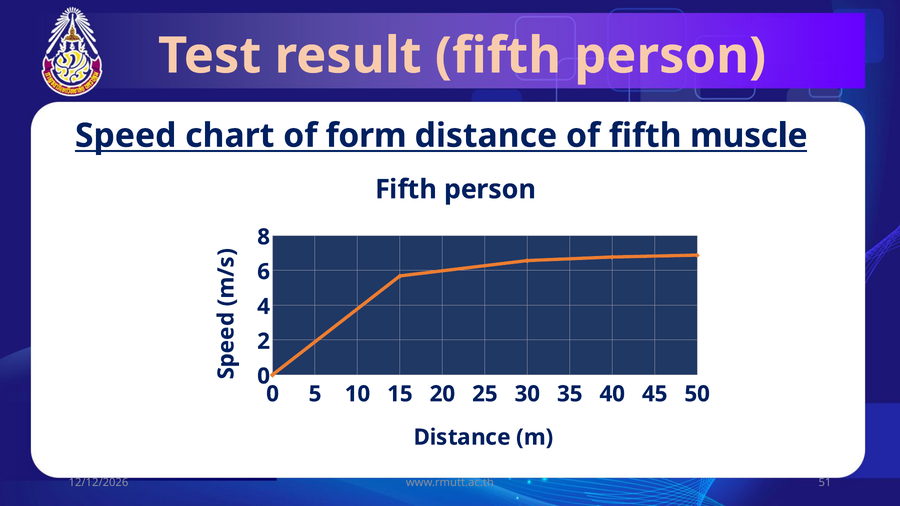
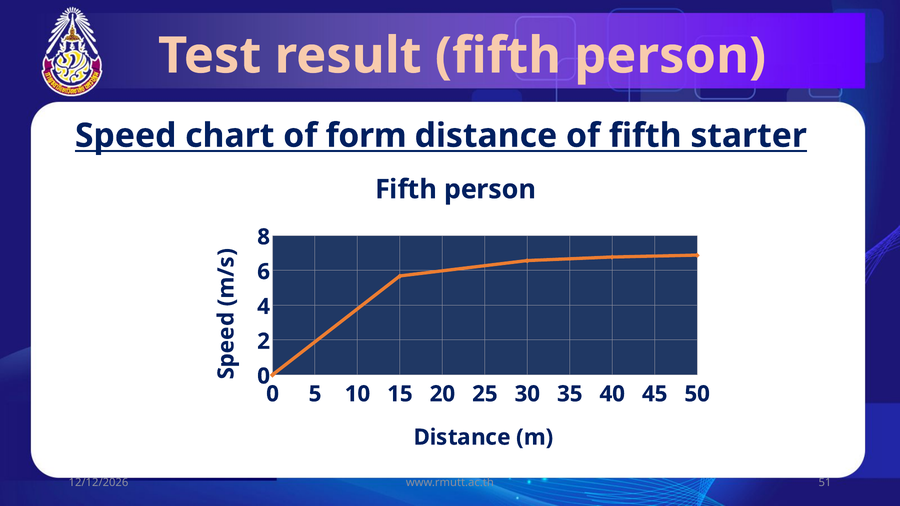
muscle: muscle -> starter (749, 136)
